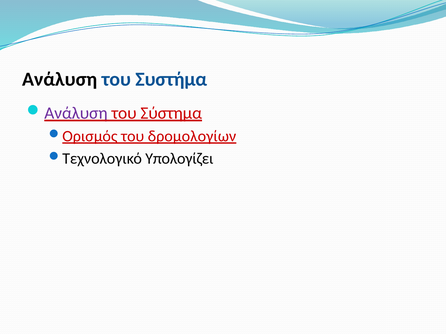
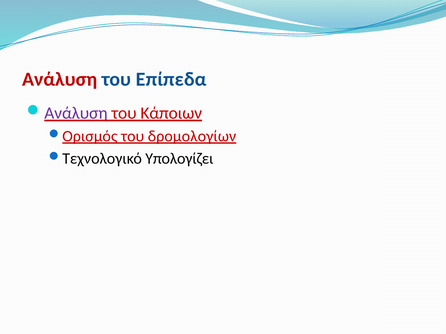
Ανάλυση colour: black -> red (60, 80)
Συστήμα: Συστήμα -> Επίπεδα (171, 80)
Σύστημα: Σύστημα -> Κάποιων (171, 113)
